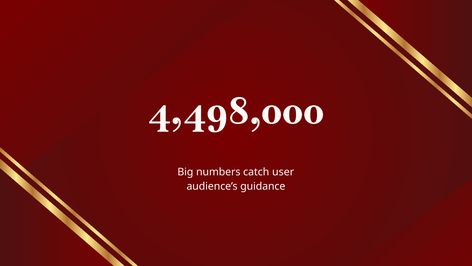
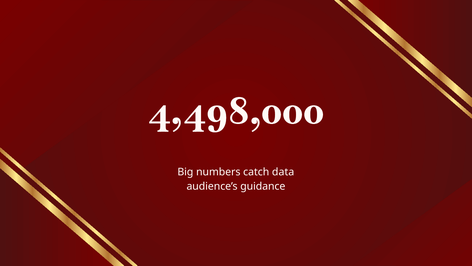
user: user -> data (283, 172)
